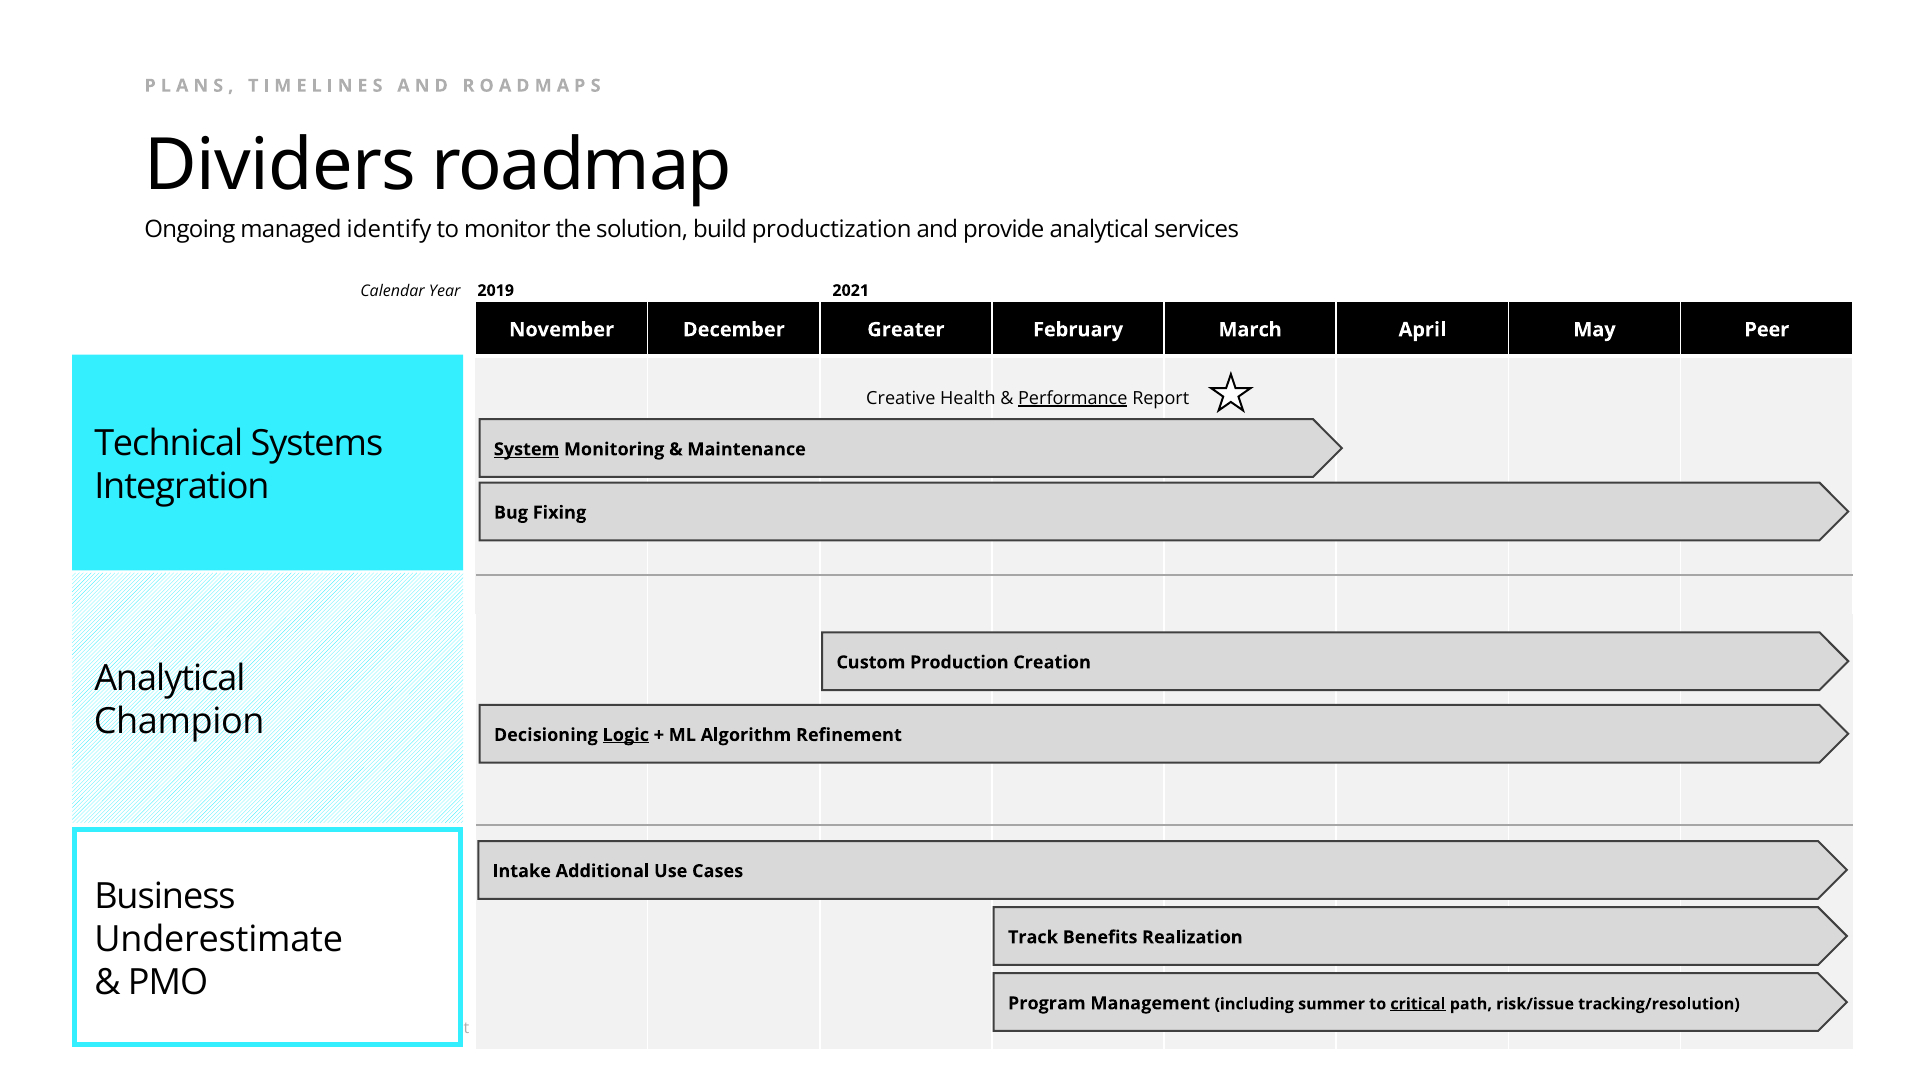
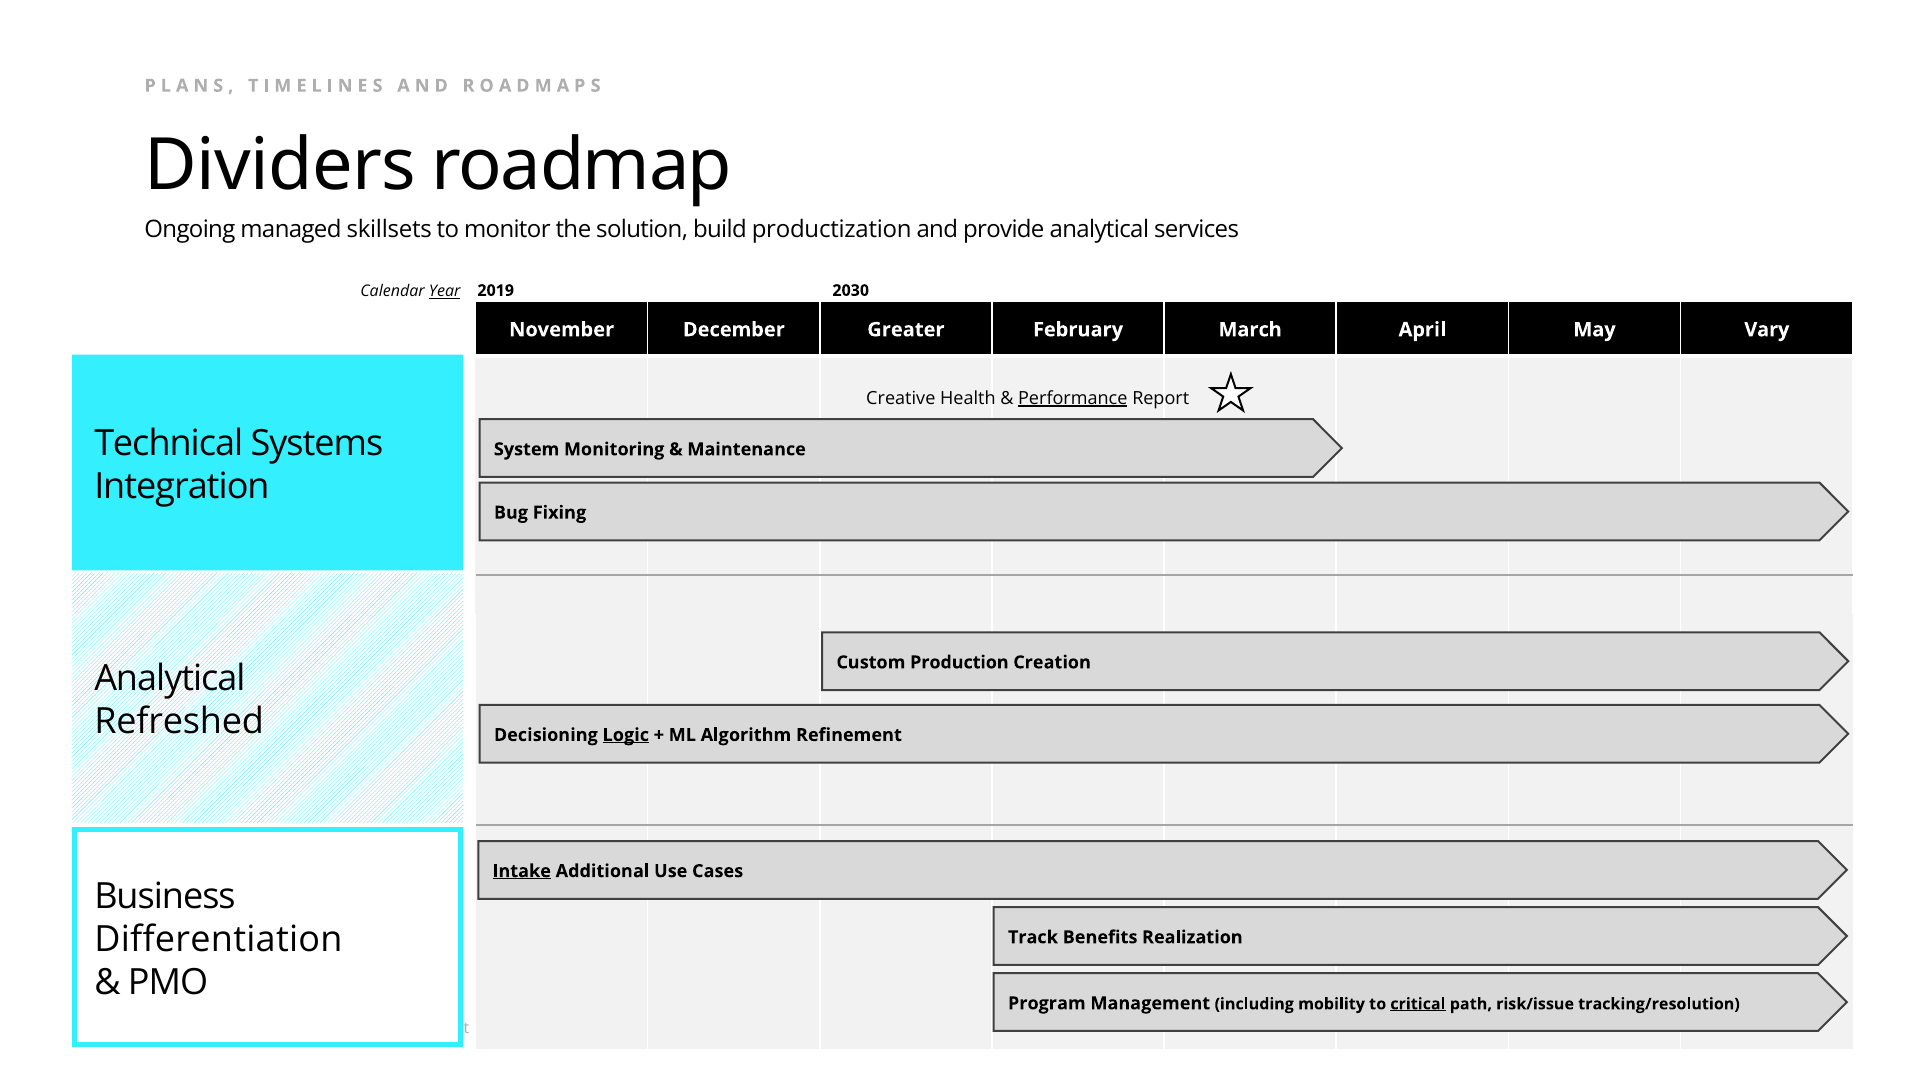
identify: identify -> skillsets (389, 230)
2021: 2021 -> 2030 (851, 290)
Year underline: none -> present (445, 292)
Peer: Peer -> Vary (1767, 330)
System underline: present -> none (527, 449)
Champion: Champion -> Refreshed (179, 722)
Intake underline: none -> present (522, 871)
Underestimate: Underestimate -> Differentiation (218, 939)
summer: summer -> mobility (1332, 1004)
